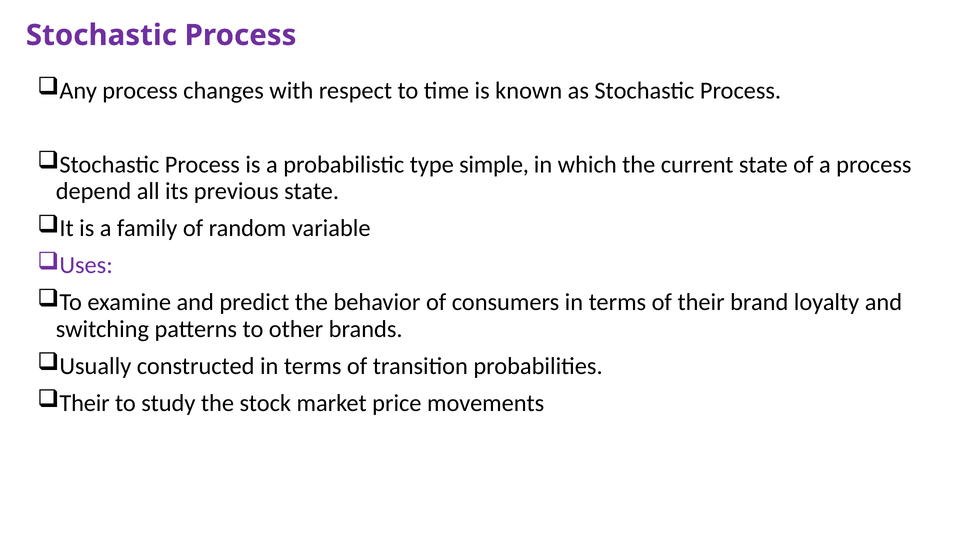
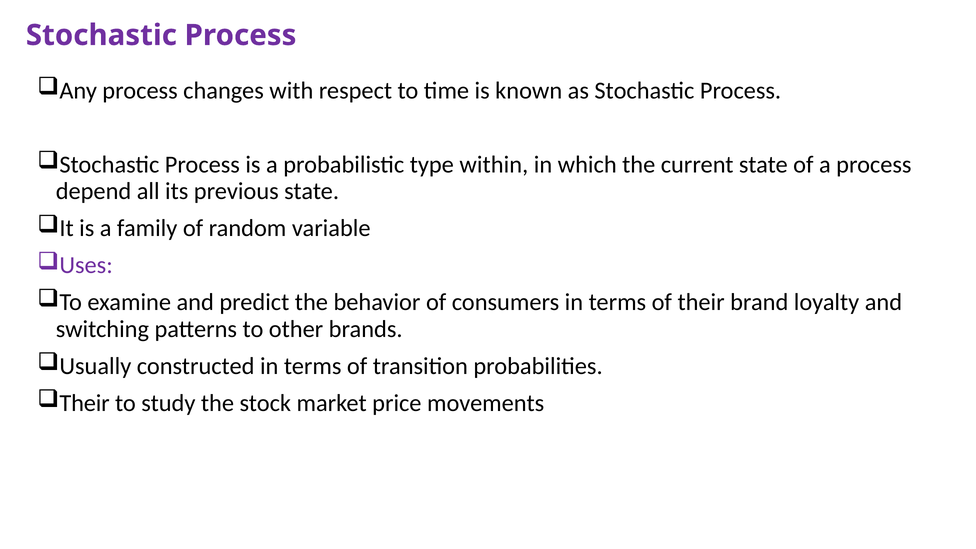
simple: simple -> within (494, 165)
